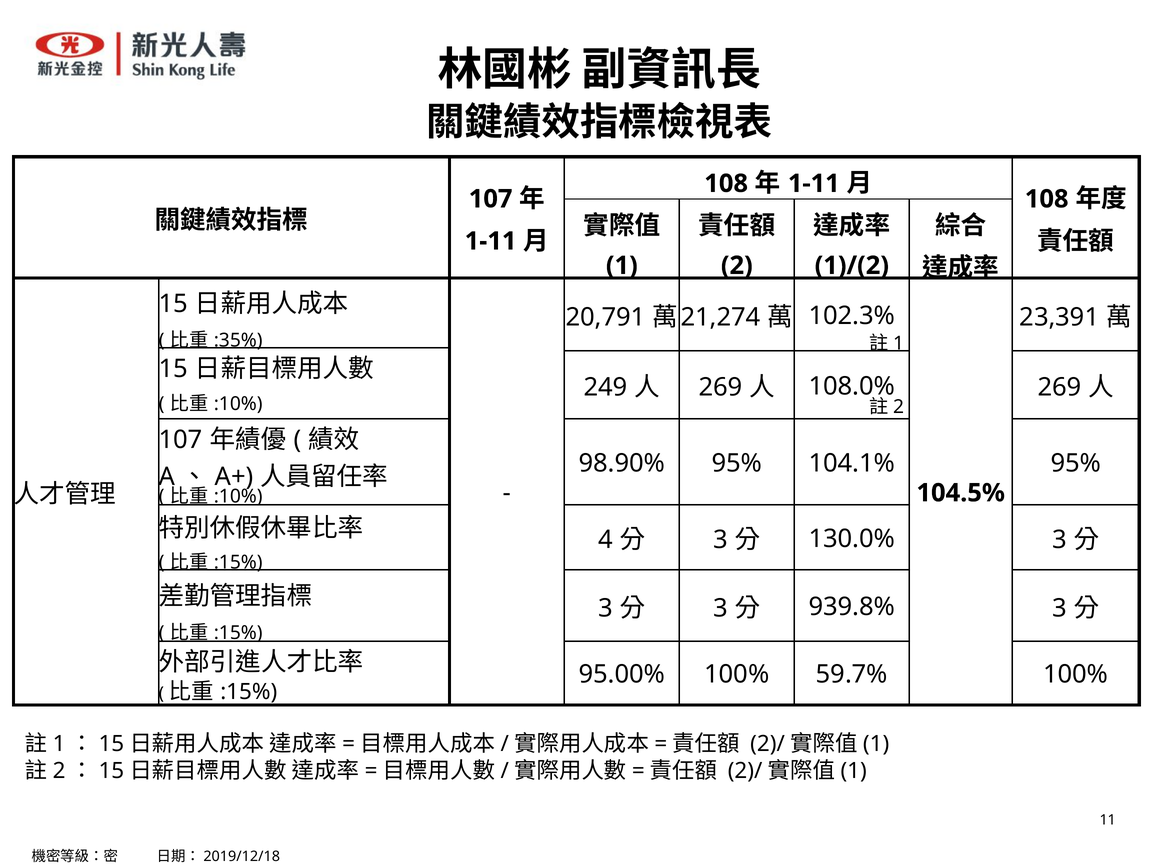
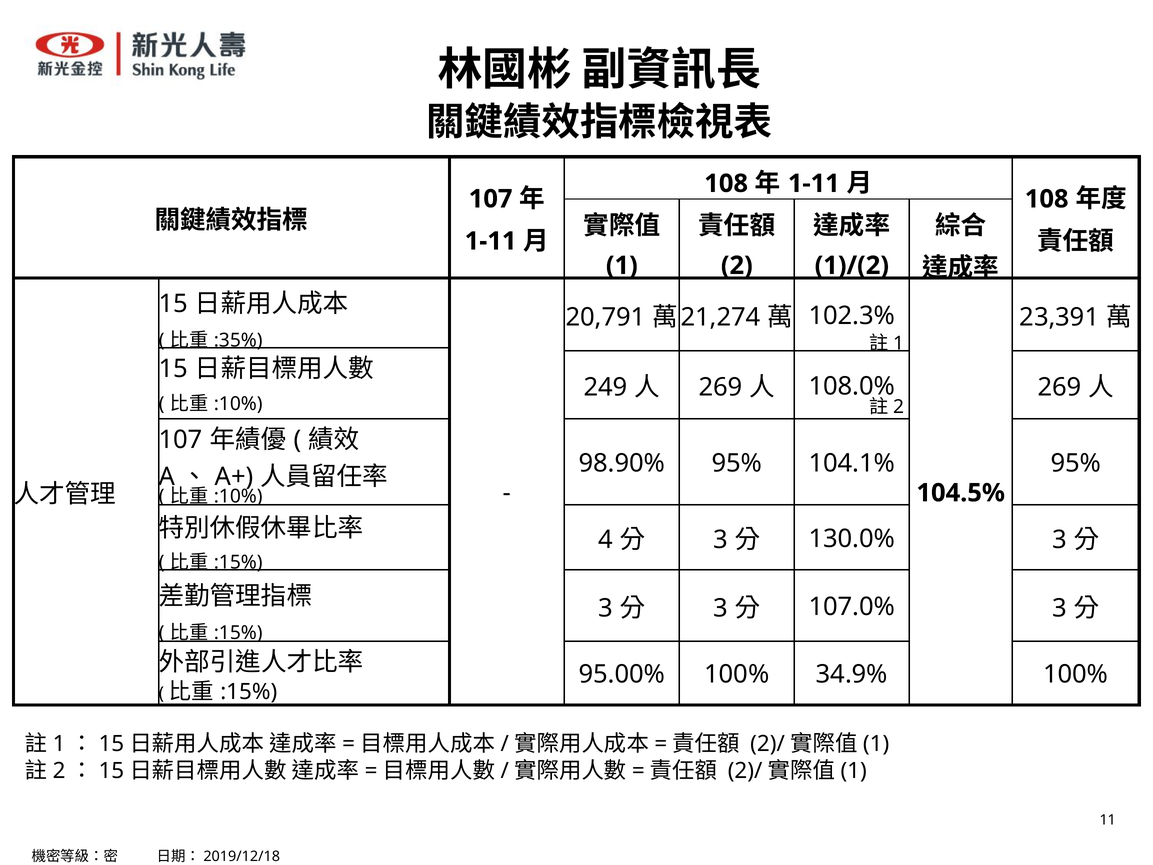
939.8%: 939.8% -> 107.0% (852, 607)
59.7%: 59.7% -> 34.9% (852, 674)
